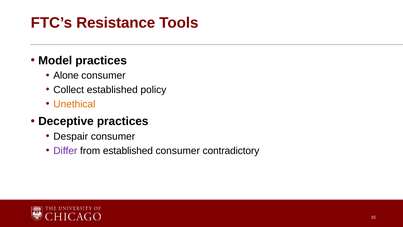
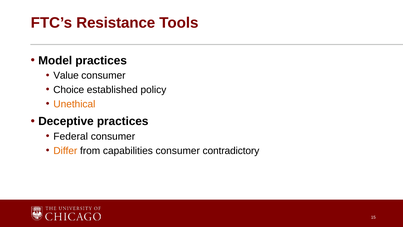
Alone: Alone -> Value (66, 75)
Collect: Collect -> Choice (69, 90)
Despair: Despair -> Federal (71, 136)
Differ colour: purple -> orange (65, 151)
from established: established -> capabilities (128, 151)
